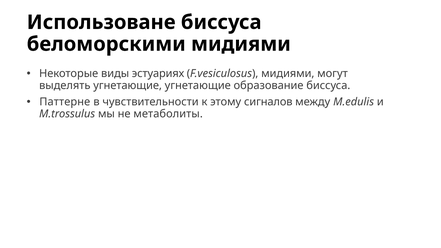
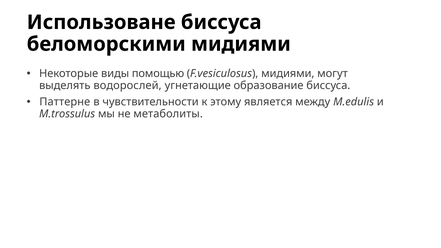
эстуариях: эстуариях -> помощью (158, 74)
выделять угнетающие: угнетающие -> водорослей (128, 85)
сигналов: сигналов -> является (268, 102)
